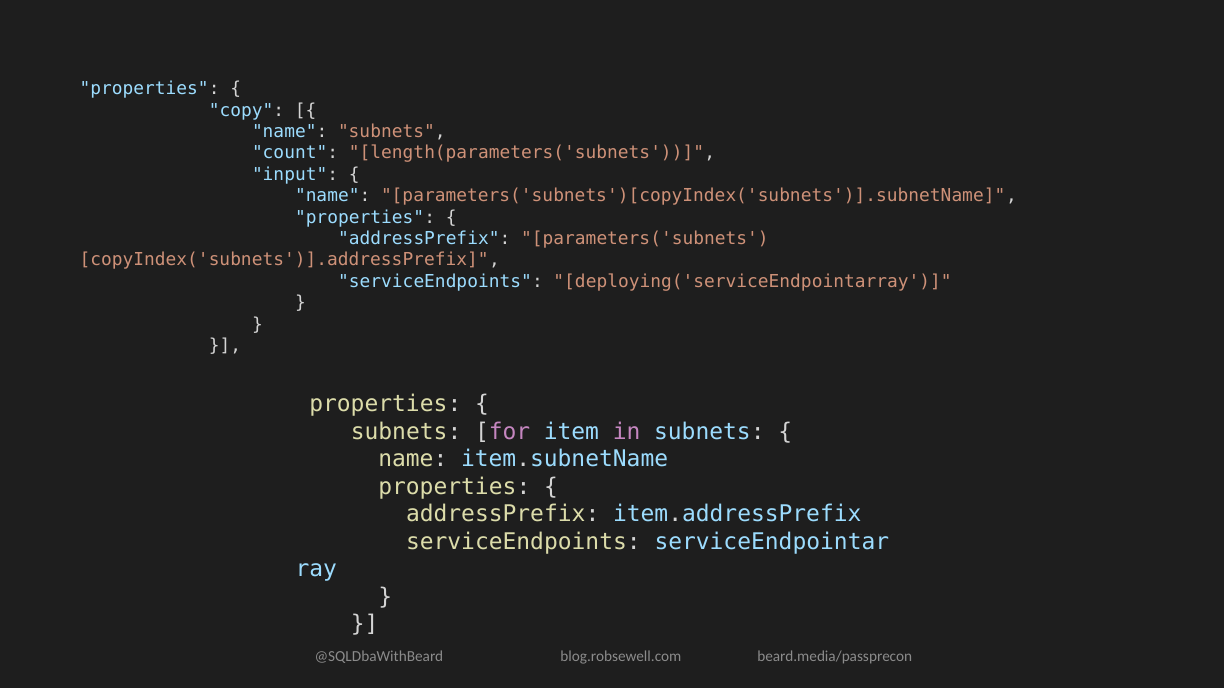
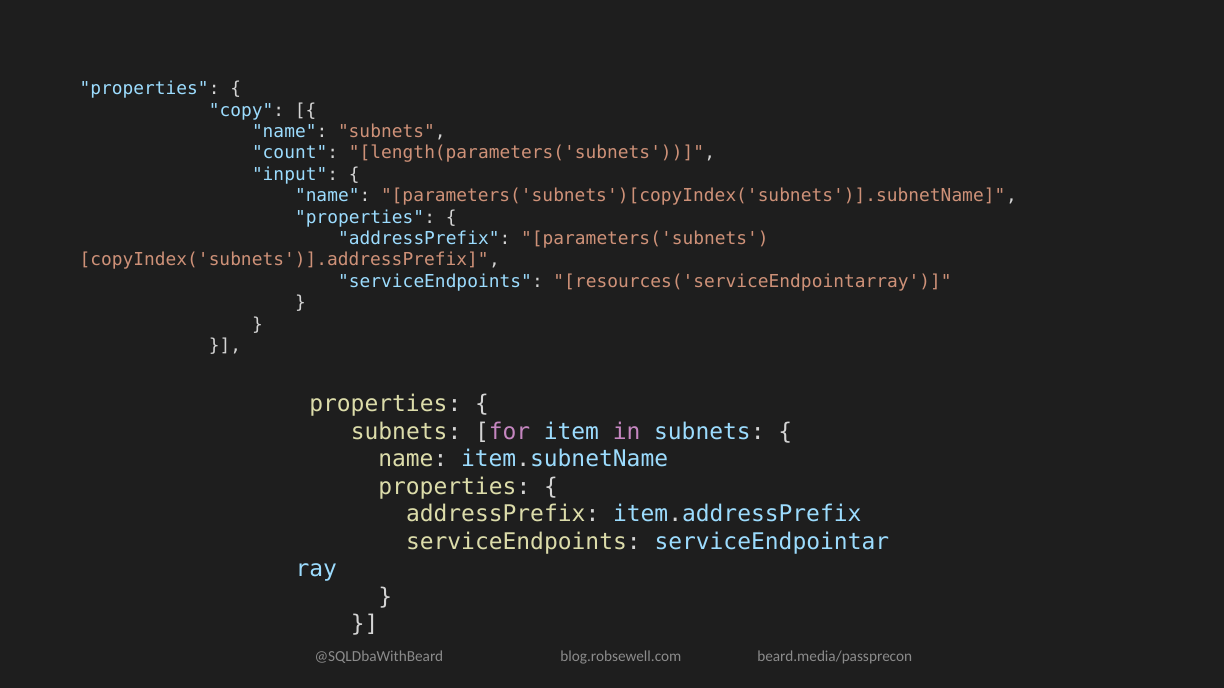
deploying('serviceEndpointarray: deploying('serviceEndpointarray -> resources('serviceEndpointarray (753, 282)
